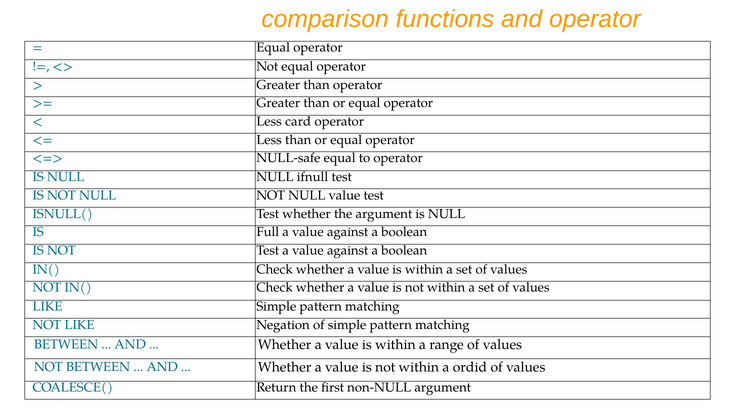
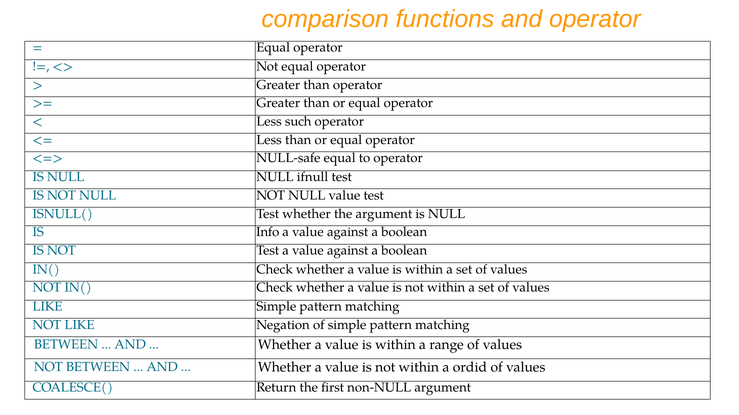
card: card -> such (298, 122)
Full: Full -> Info (268, 232)
